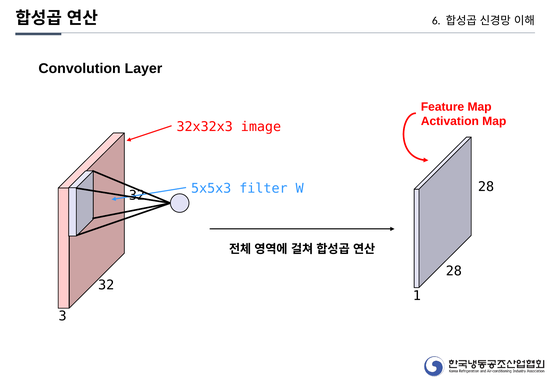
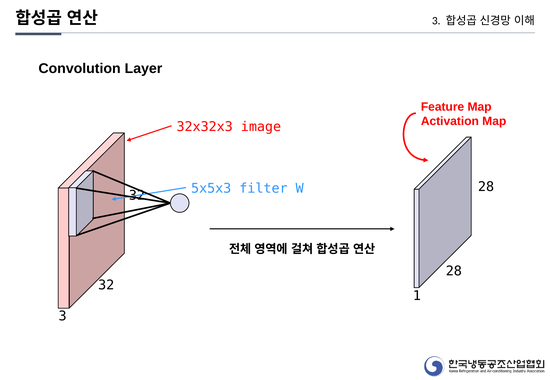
6: 6 -> 3 (436, 21)
